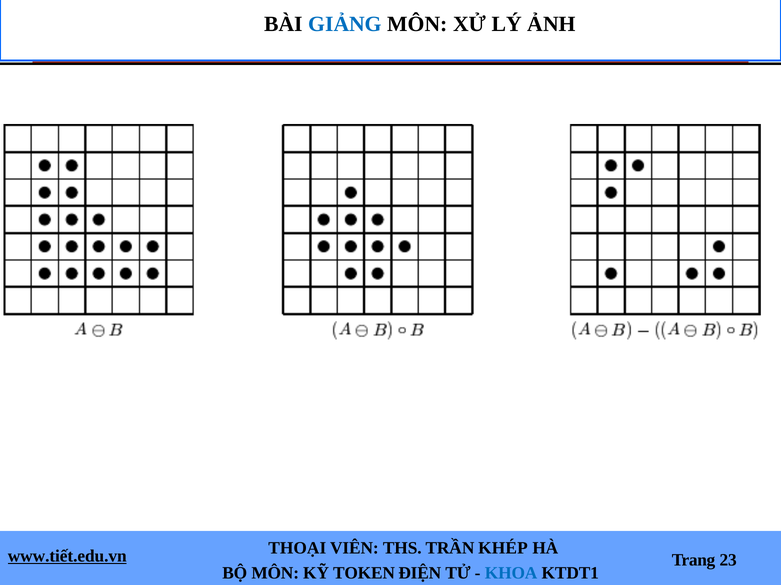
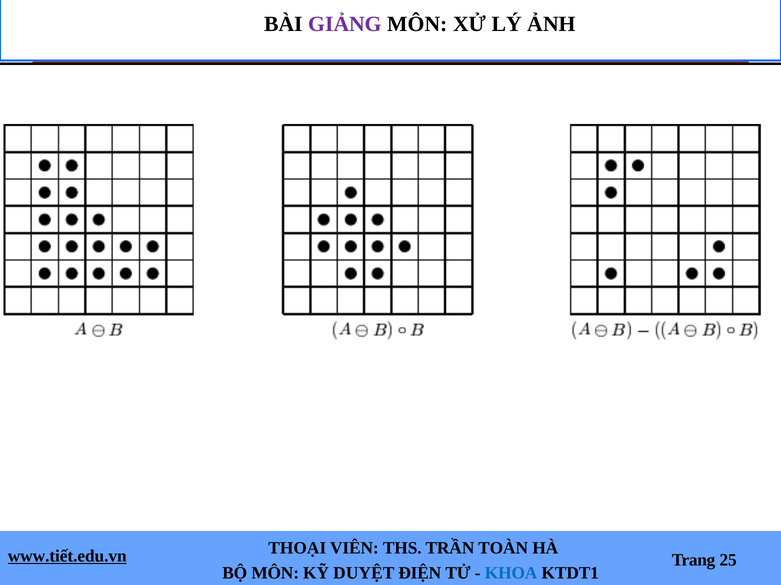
GIẢNG colour: blue -> purple (345, 24)
KHÉP: KHÉP -> TOÀN (503, 549)
23: 23 -> 25 (728, 561)
TOKEN: TOKEN -> DUYỆT (364, 574)
